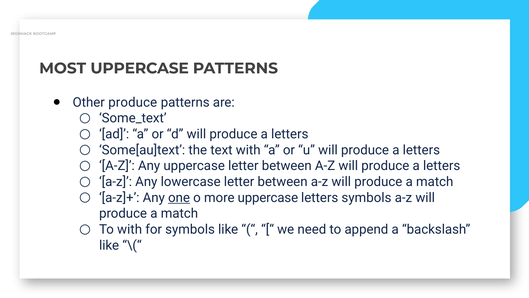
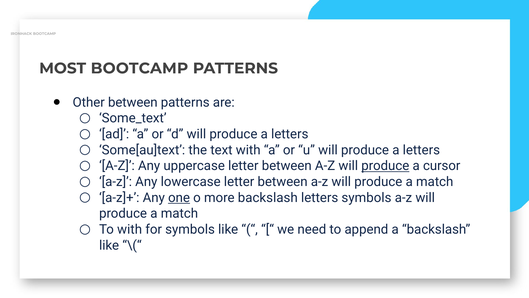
MOST UPPERCASE: UPPERCASE -> BOOTCAMP (139, 68)
Other produce: produce -> between (133, 102)
produce underline: none -> present (385, 166)
letters: letters -> cursor (442, 166)
more uppercase: uppercase -> backslash (268, 197)
